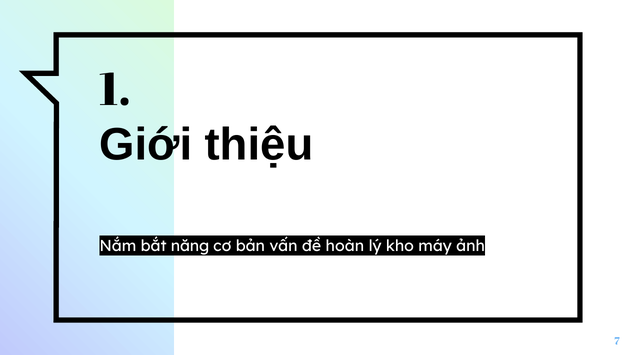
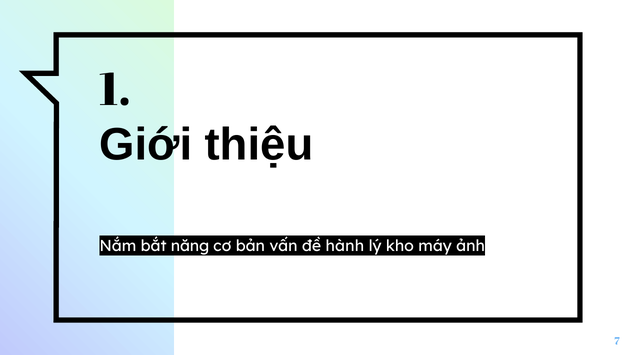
hoàn: hoàn -> hành (345, 246)
